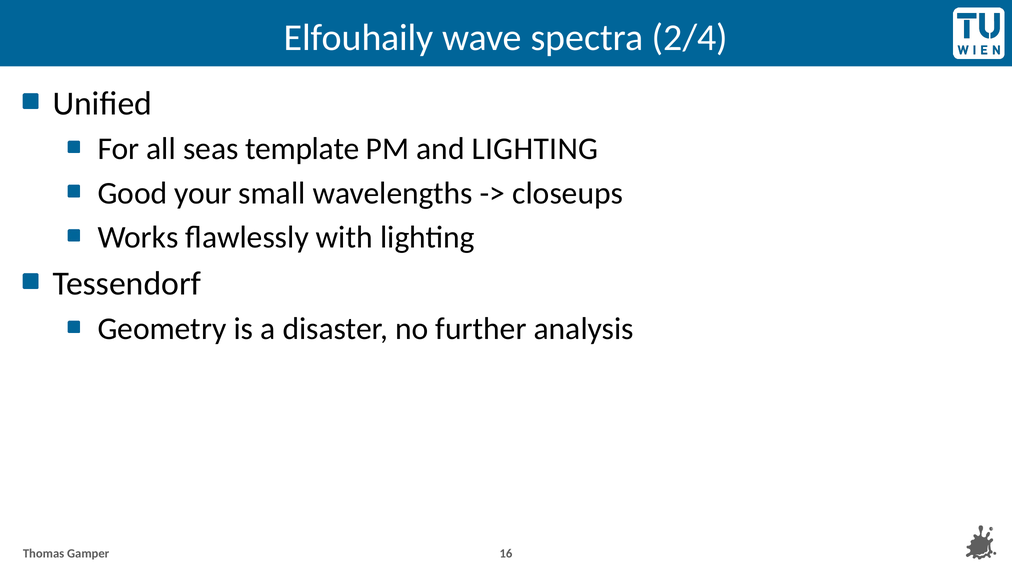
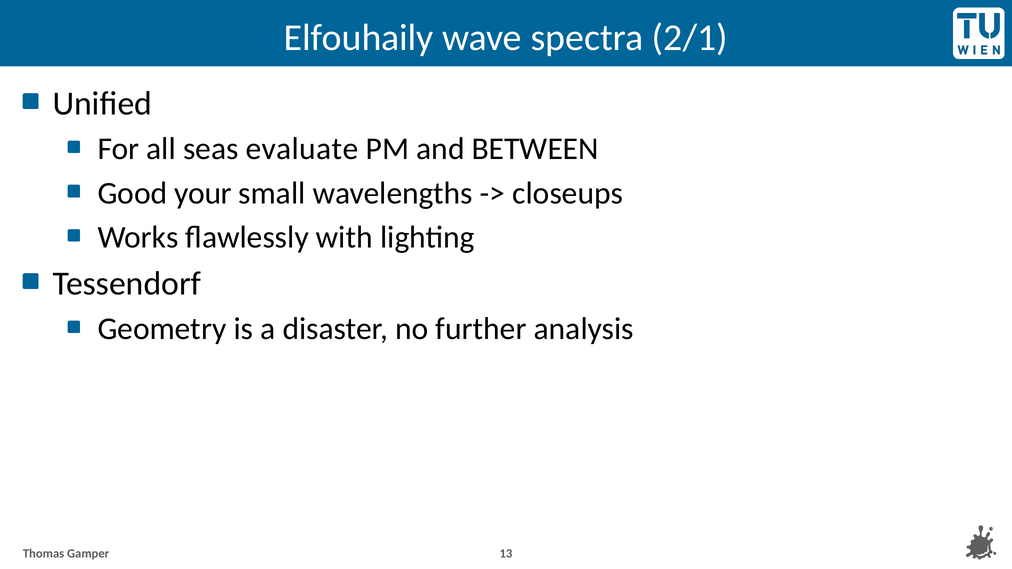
2/4: 2/4 -> 2/1 (690, 38)
template: template -> evaluate (302, 149)
and LIGHTING: LIGHTING -> BETWEEN (535, 149)
16: 16 -> 13 (506, 554)
